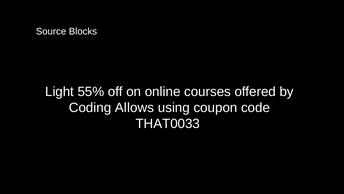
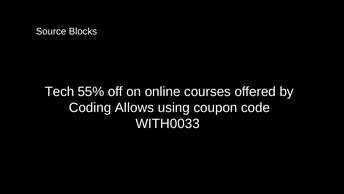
Light: Light -> Tech (60, 91)
THAT0033: THAT0033 -> WITH0033 (168, 124)
